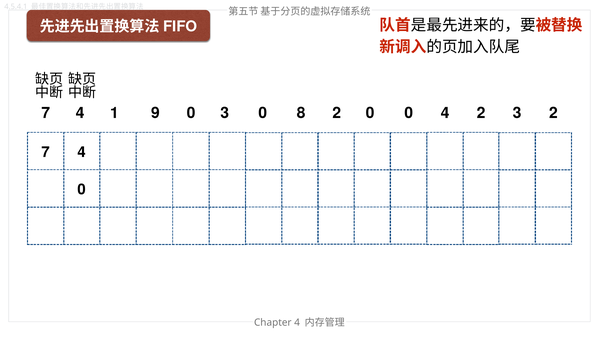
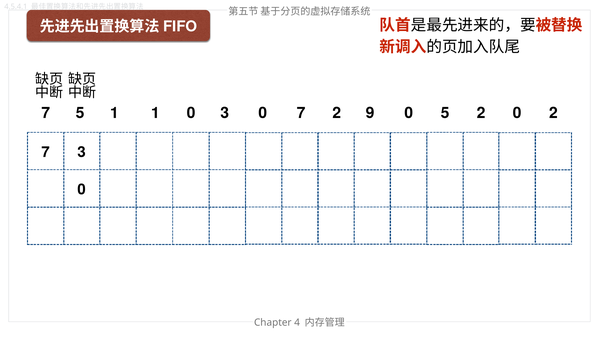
4: 4 -> 5 (80, 113)
1 9: 9 -> 1 (155, 113)
0 8: 8 -> 7 (301, 113)
2 0: 0 -> 9 (370, 113)
0 4: 4 -> 5 (445, 113)
2 3: 3 -> 0 (517, 113)
4: 4 -> 3 (82, 152)
